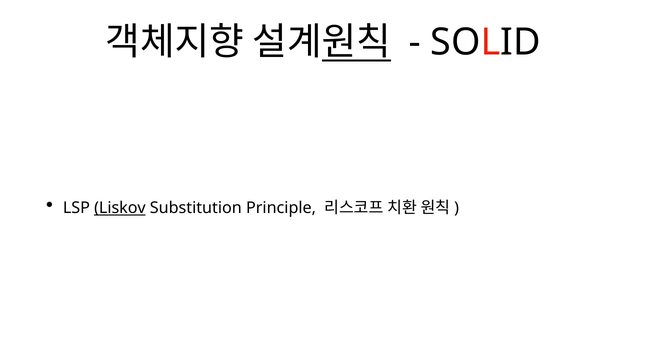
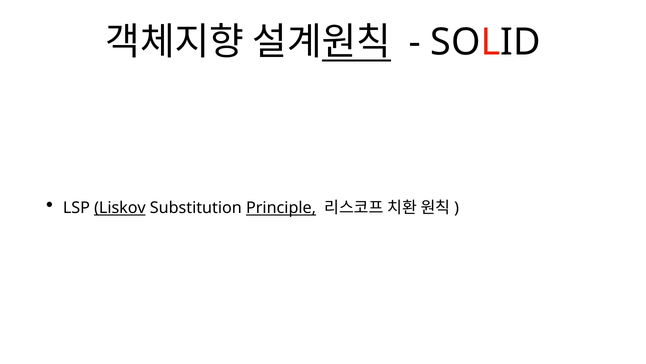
Principle underline: none -> present (281, 208)
